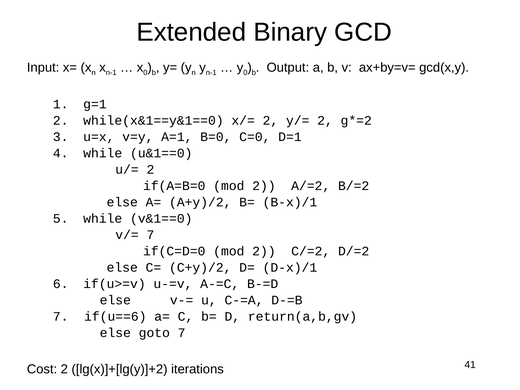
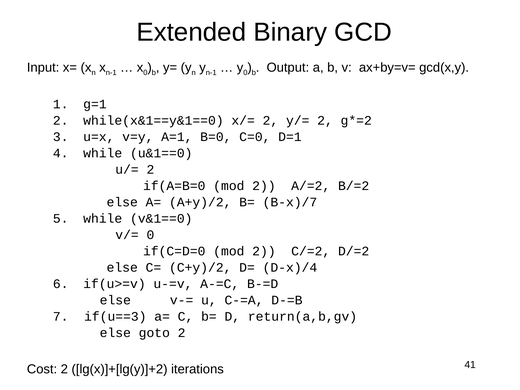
B-x)/1: B-x)/1 -> B-x)/7 (290, 202)
v/= 7: 7 -> 0 (150, 235)
D-x)/1: D-x)/1 -> D-x)/4 (290, 267)
if(u==6: if(u==6 -> if(u==3 (115, 316)
goto 7: 7 -> 2 (182, 333)
